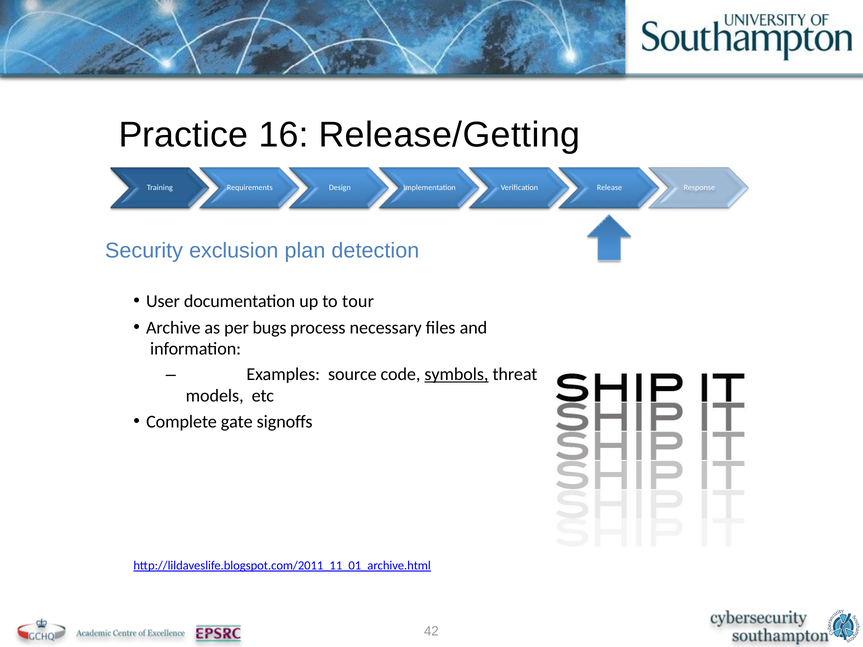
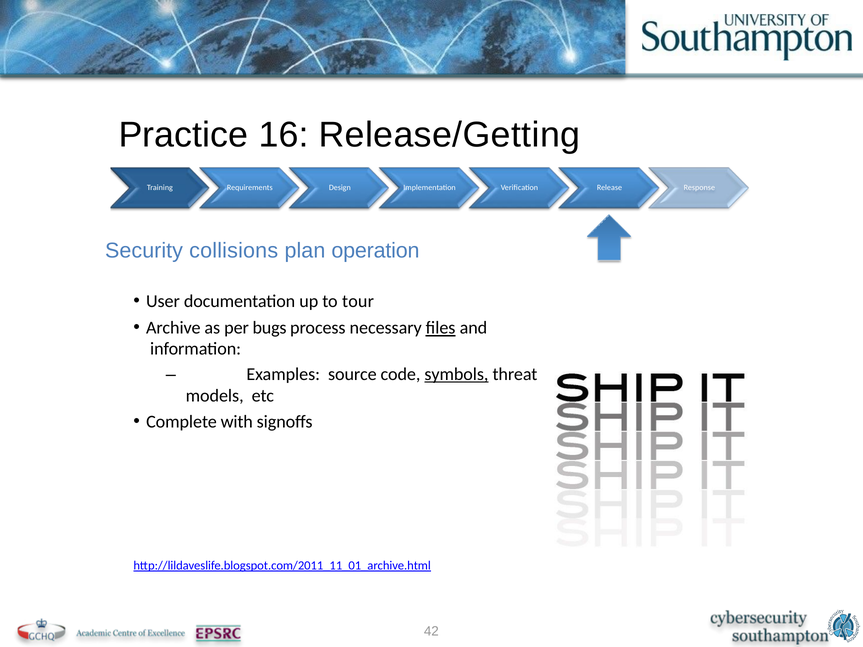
exclusion: exclusion -> collisions (234, 251)
detection: detection -> operation (375, 251)
ﬁles underline: none -> present (441, 328)
gate: gate -> with (237, 422)
